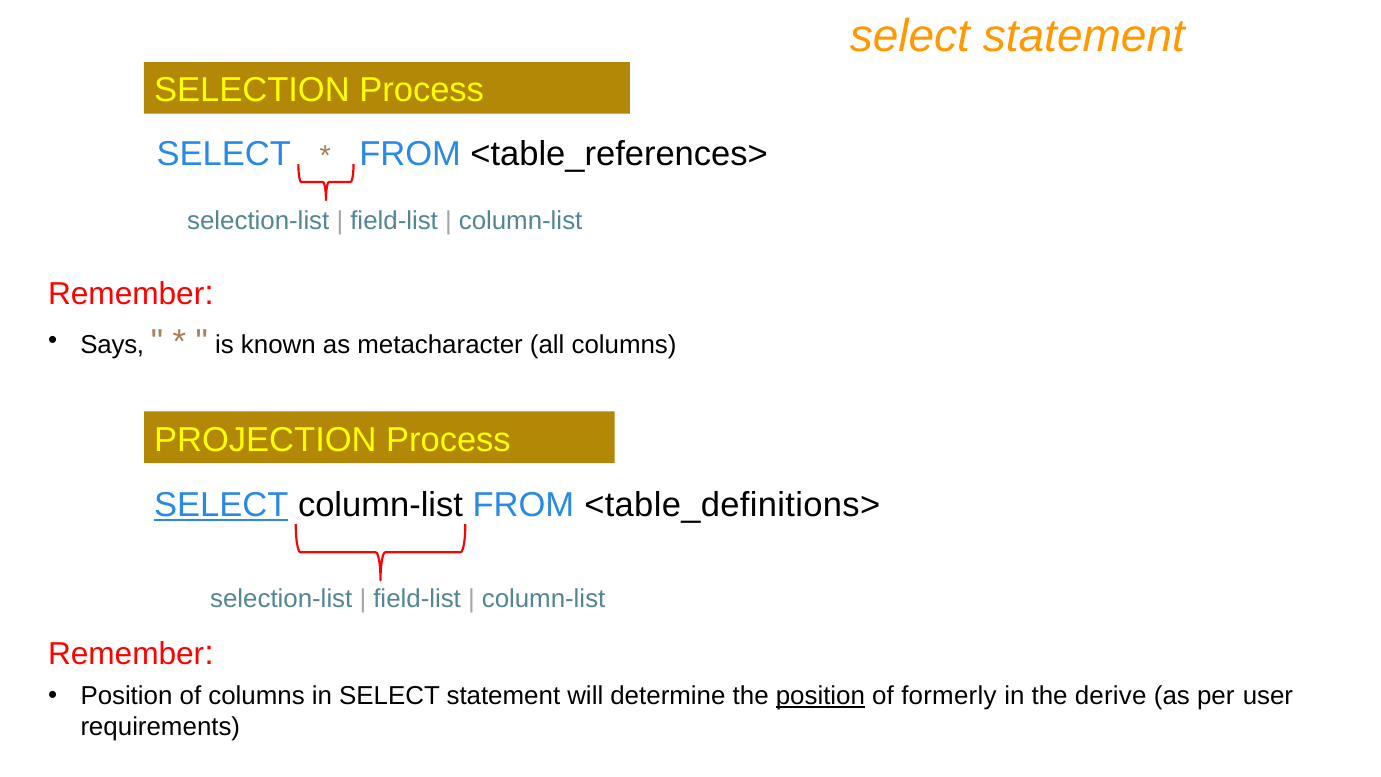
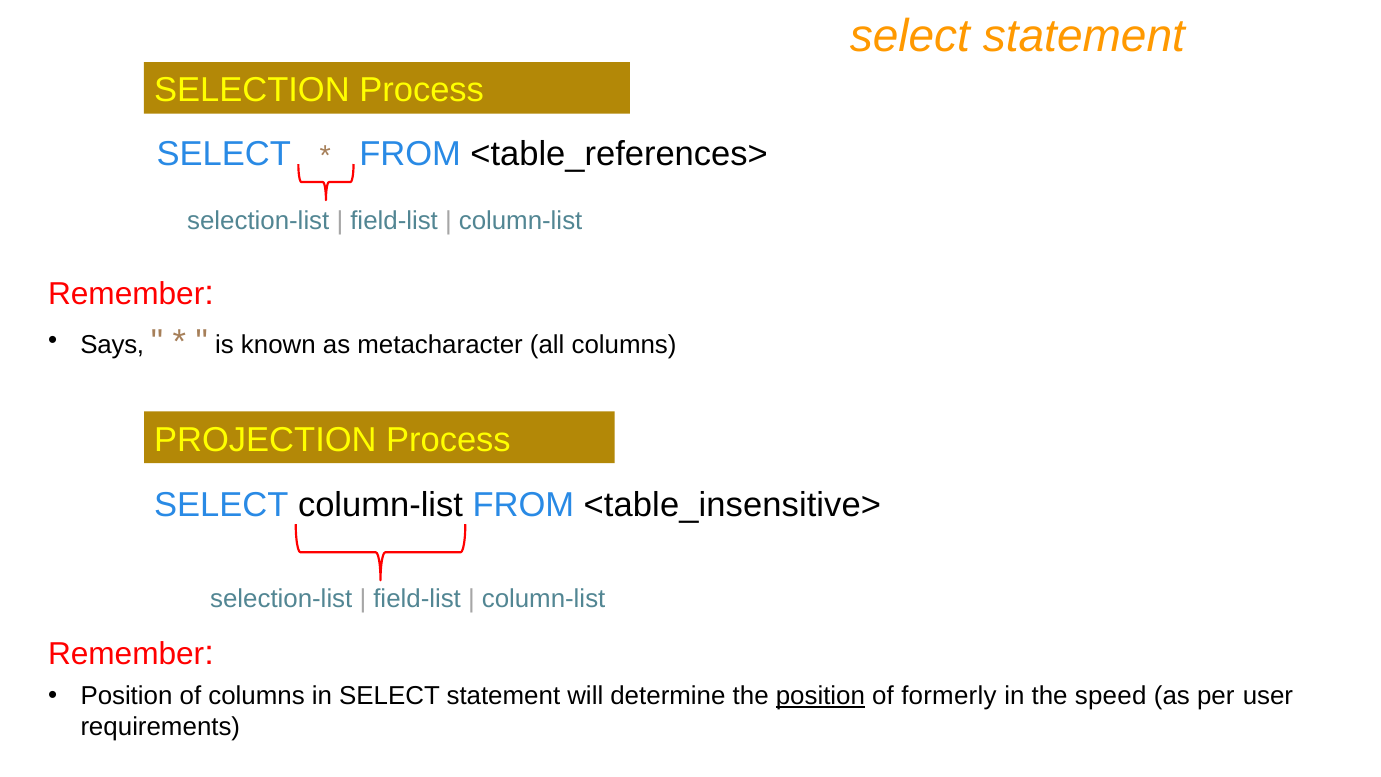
SELECT underline: present -> none (221, 505)
<table_definitions>: <table_definitions> -> <table_insensitive> (732, 505)
derive: derive -> speed (1111, 696)
